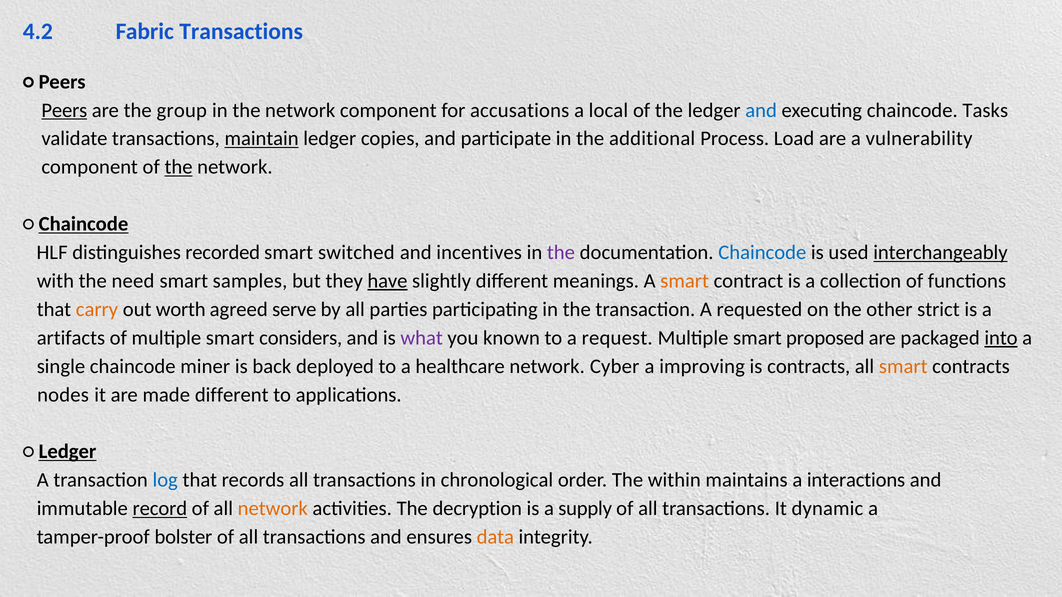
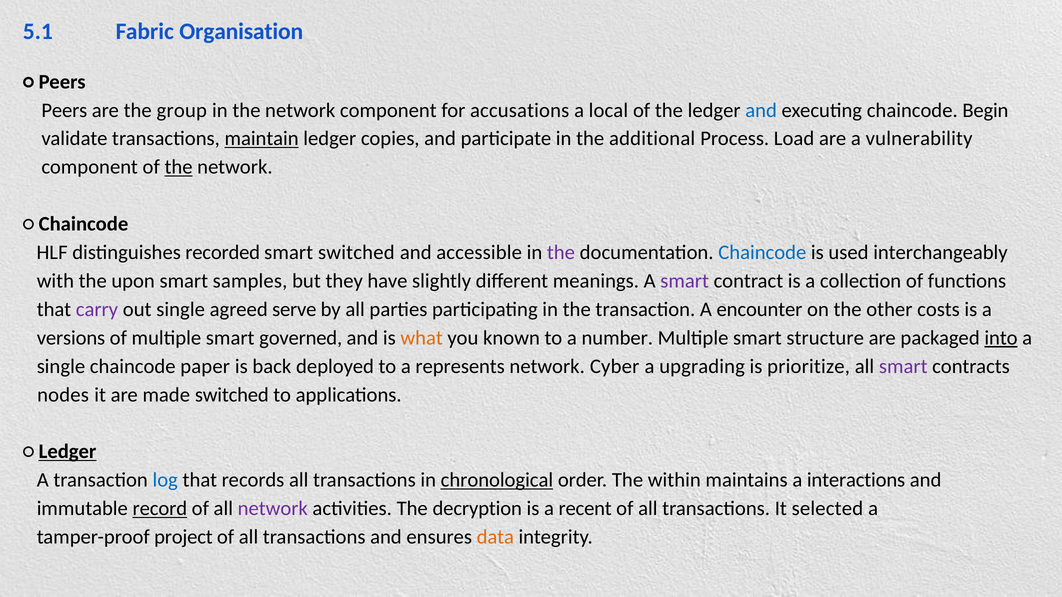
4.2: 4.2 -> 5.1 (38, 31)
Fabric Transactions: Transactions -> Organisation (241, 31)
Peers underline: present -> none (64, 110)
Tasks: Tasks -> Begin (985, 110)
Chaincode underline: present -> none (84, 224)
incentives: incentives -> accessible (479, 253)
interchangeably underline: present -> none (940, 253)
need: need -> upon (133, 281)
have underline: present -> none (387, 281)
smart colour: orange -> purple (685, 281)
carry colour: orange -> purple (97, 310)
out worth: worth -> single (181, 310)
requested: requested -> encounter (759, 310)
strict: strict -> costs (938, 310)
artifacts: artifacts -> versions (71, 338)
considers: considers -> governed (301, 338)
what colour: purple -> orange (422, 338)
request: request -> number (617, 338)
proposed: proposed -> structure (825, 338)
miner: miner -> paper (205, 367)
healthcare: healthcare -> represents (460, 367)
improving: improving -> upgrading (702, 367)
is contracts: contracts -> prioritize (809, 367)
smart colour: orange -> purple (903, 367)
made different: different -> switched (232, 395)
chronological underline: none -> present (497, 480)
network colour: orange -> purple (273, 509)
supply: supply -> recent (585, 509)
dynamic: dynamic -> selected (827, 509)
bolster: bolster -> project (183, 537)
